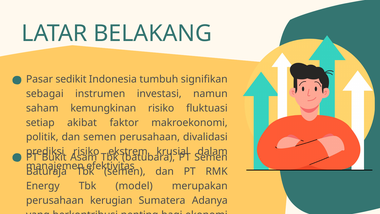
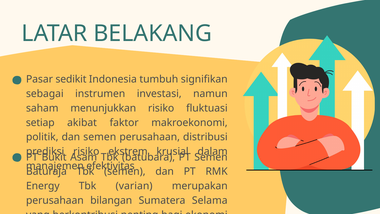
kemungkinan: kemungkinan -> menunjukkan (103, 108)
divalidasi: divalidasi -> distribusi (205, 137)
model: model -> varian (134, 186)
kerugian: kerugian -> bilangan (111, 200)
Adanya: Adanya -> Selama (210, 200)
